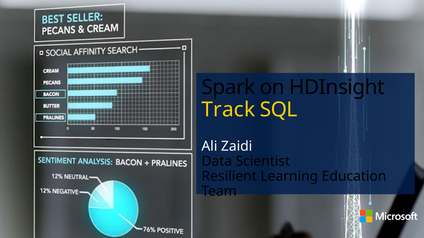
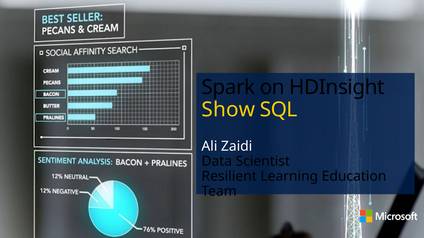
Track: Track -> Show (228, 110)
